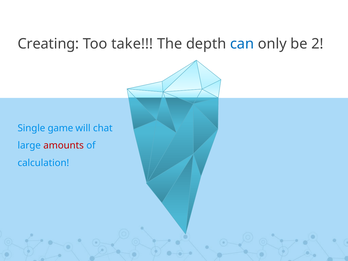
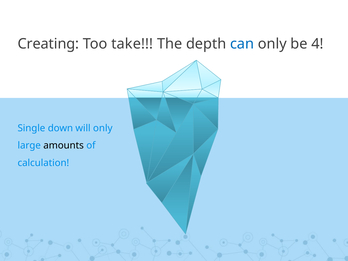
2: 2 -> 4 (317, 44)
game: game -> down (60, 128)
will chat: chat -> only (103, 128)
amounts colour: red -> black (64, 146)
